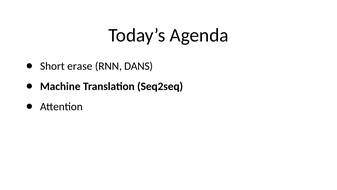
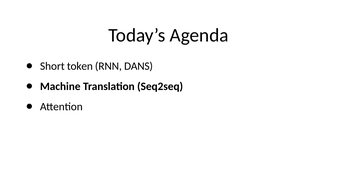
erase: erase -> token (80, 66)
